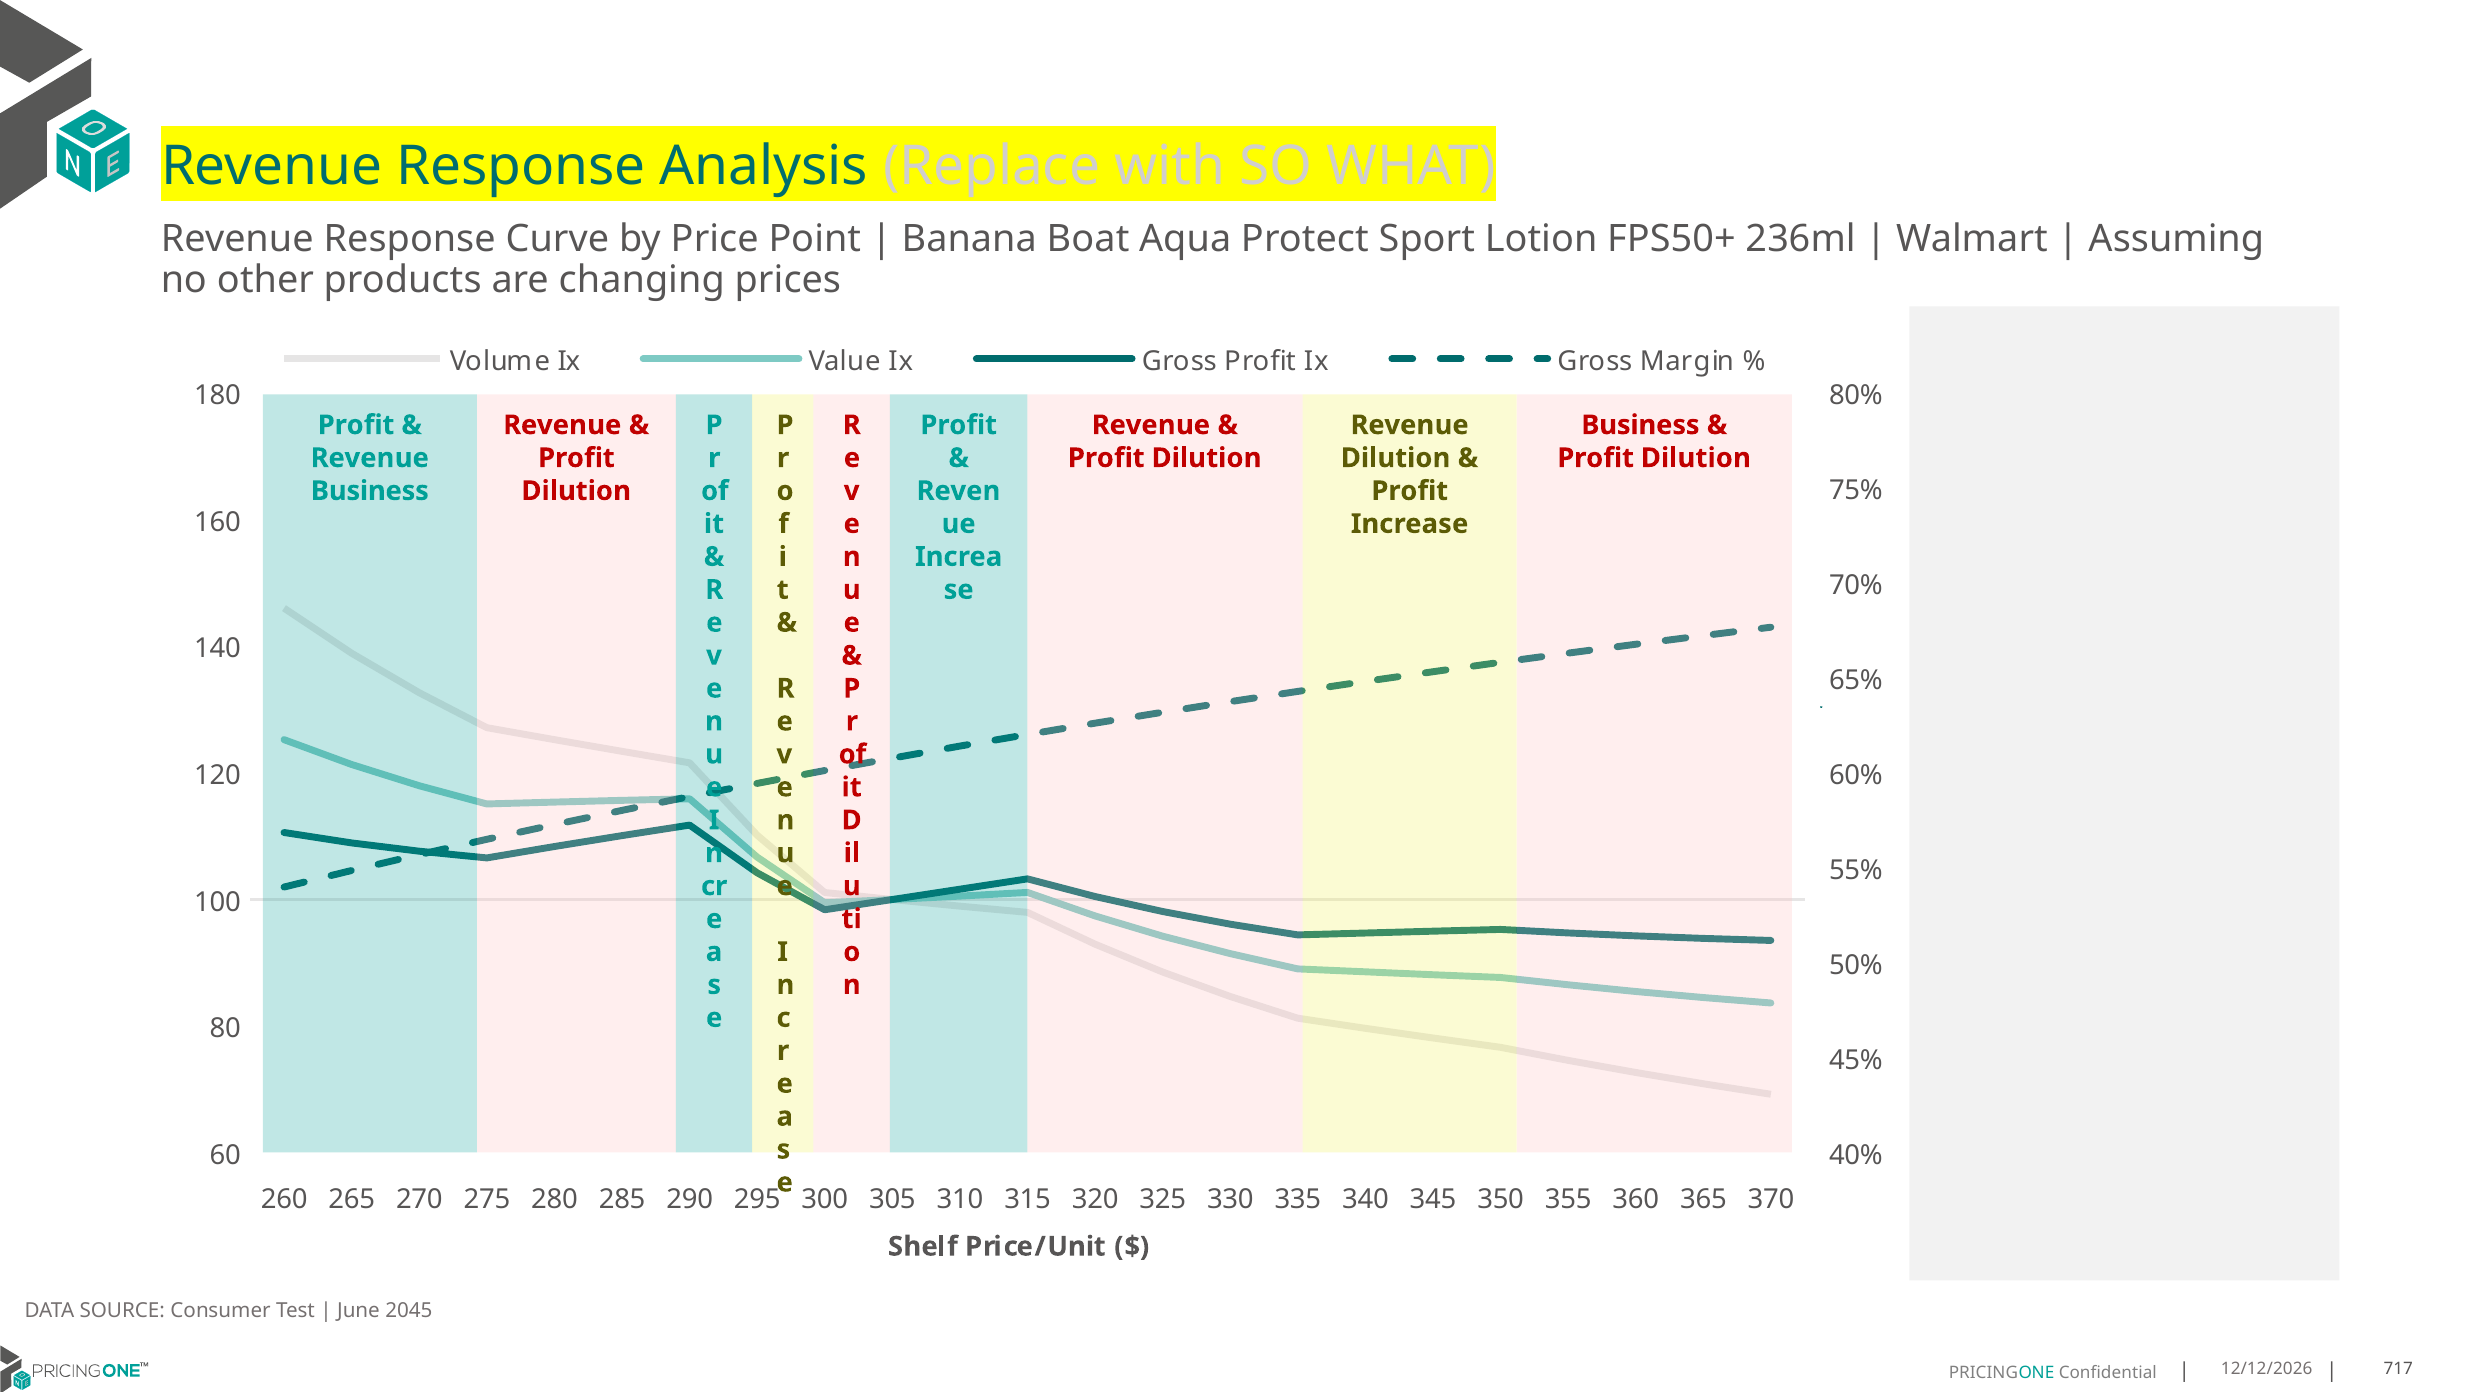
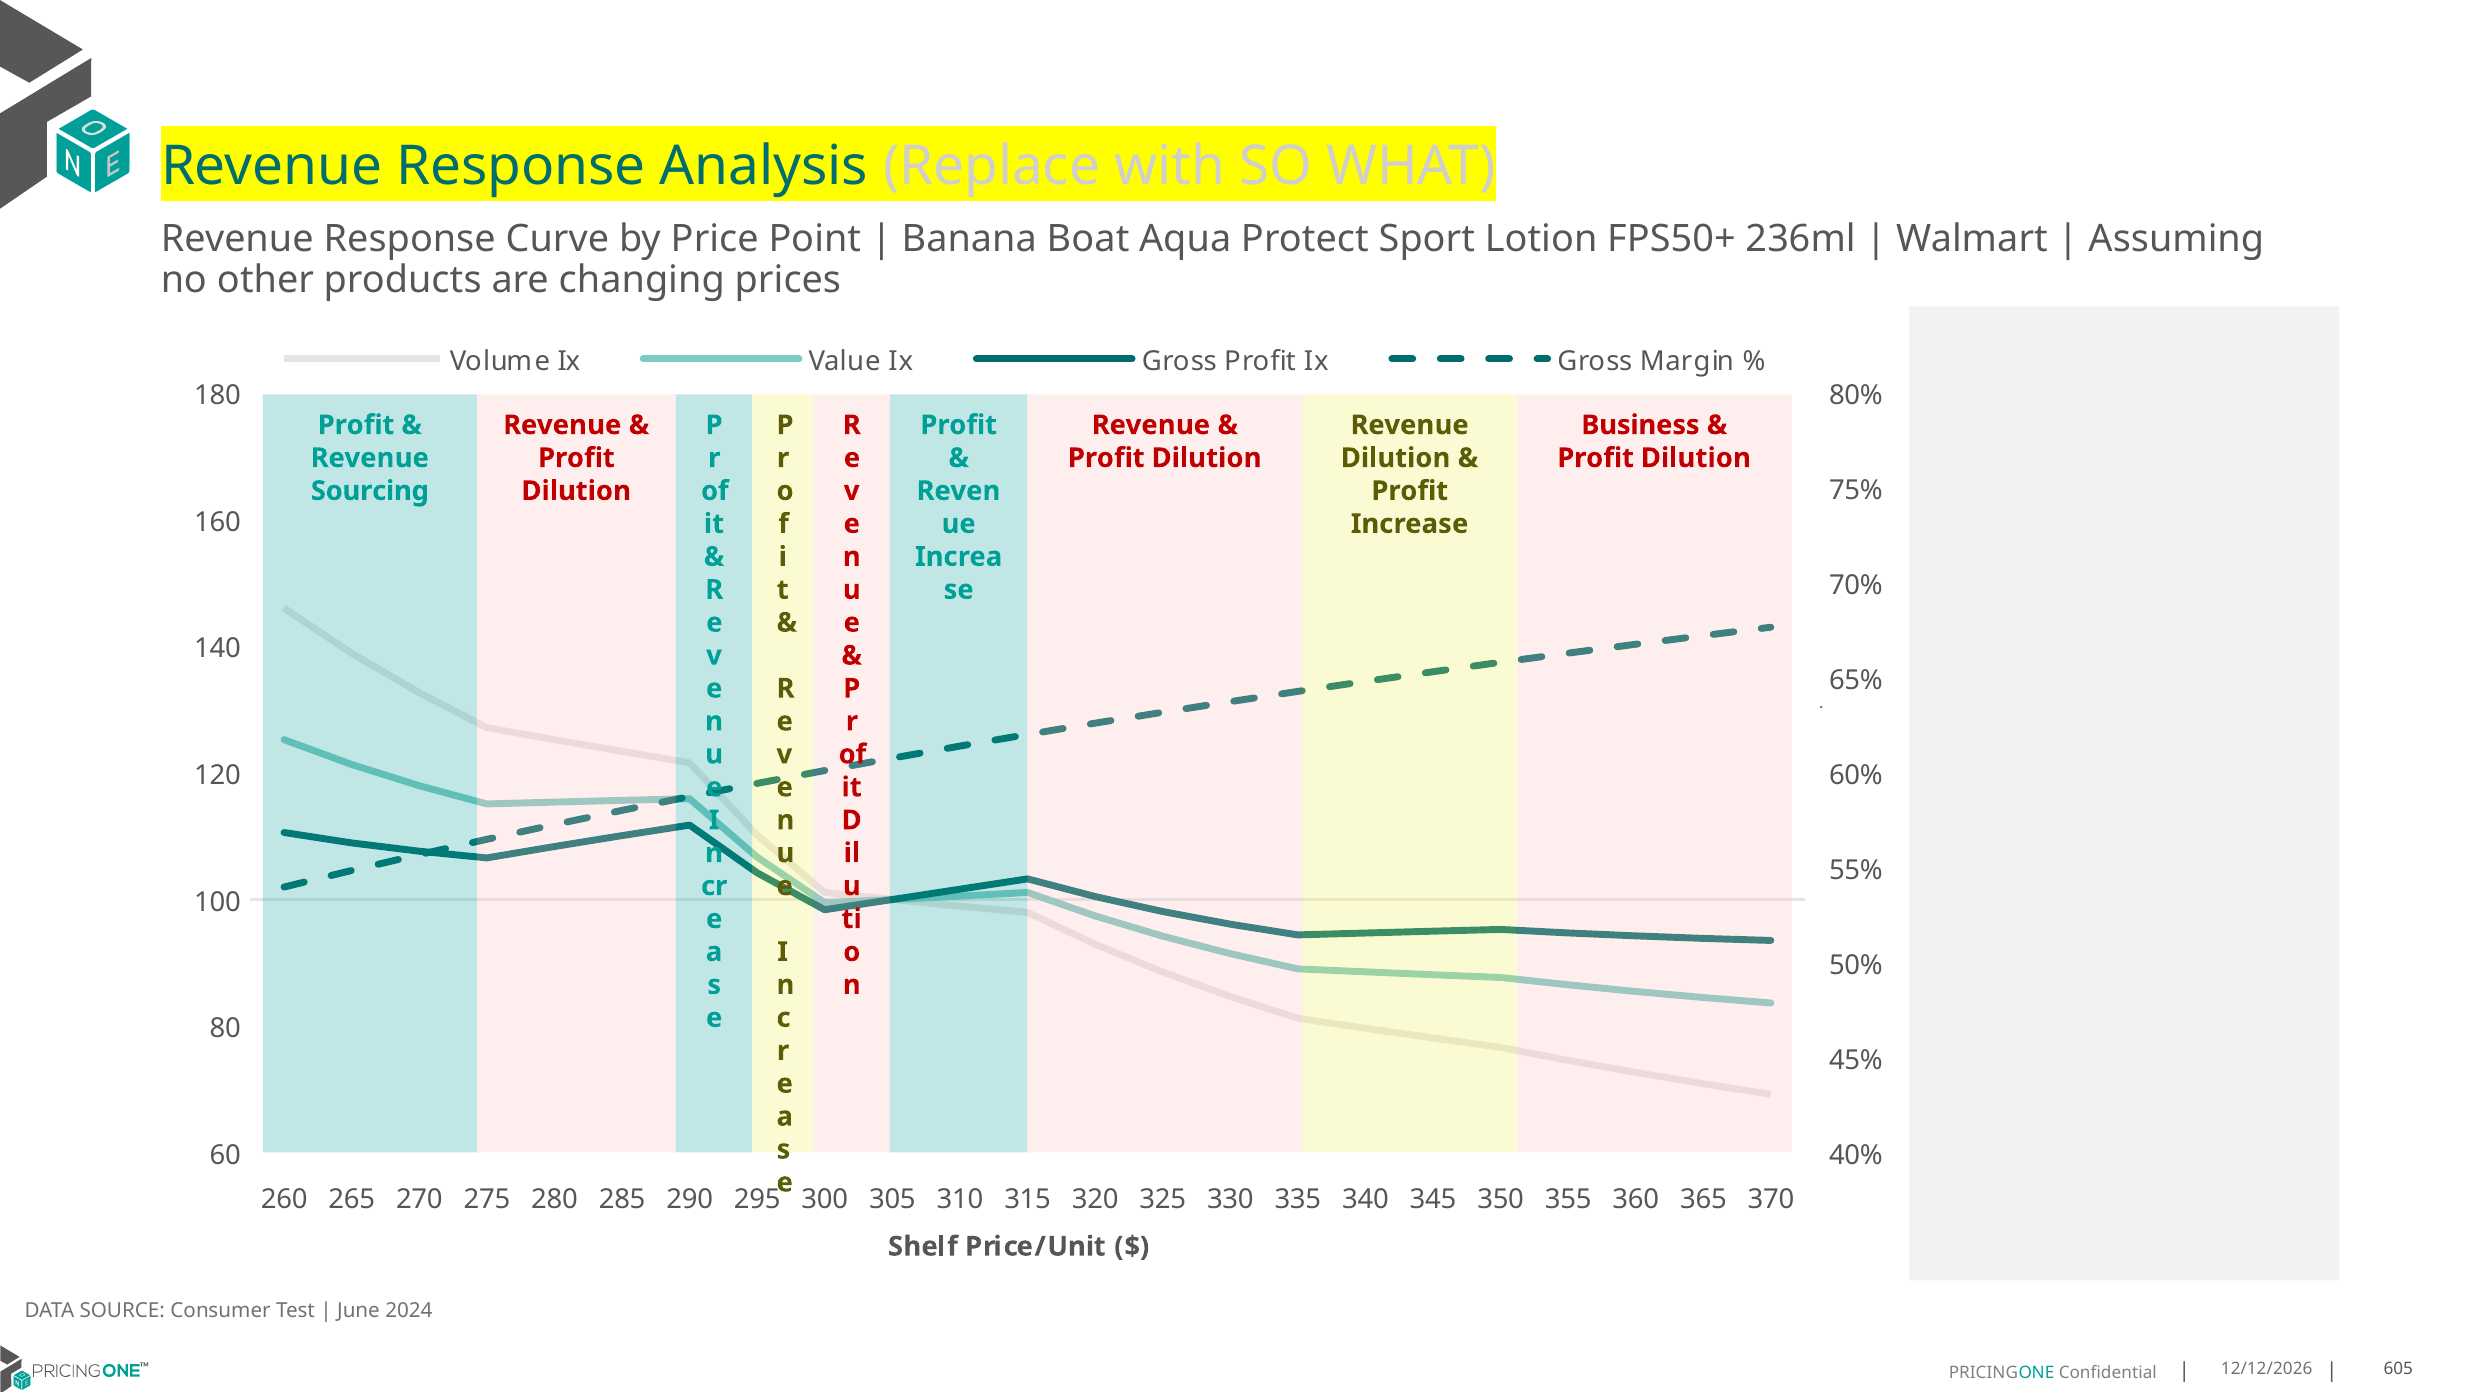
Business: Business -> Sourcing (370, 491)
2045: 2045 -> 2024 (409, 1311)
717: 717 -> 605 (2398, 1368)
